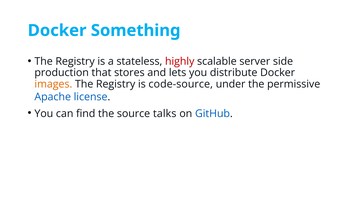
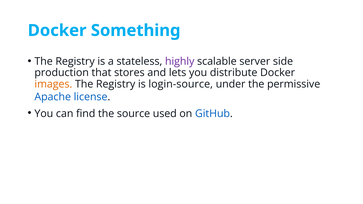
highly colour: red -> purple (180, 61)
code-source: code-source -> login-source (181, 84)
talks: talks -> used (165, 114)
